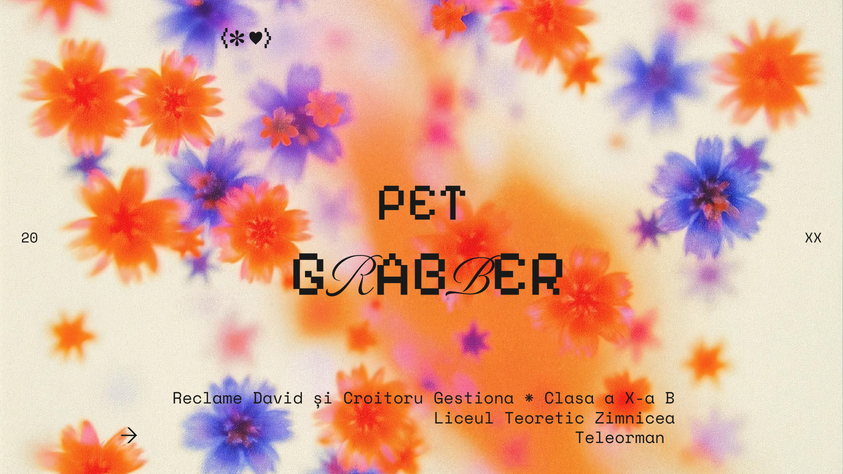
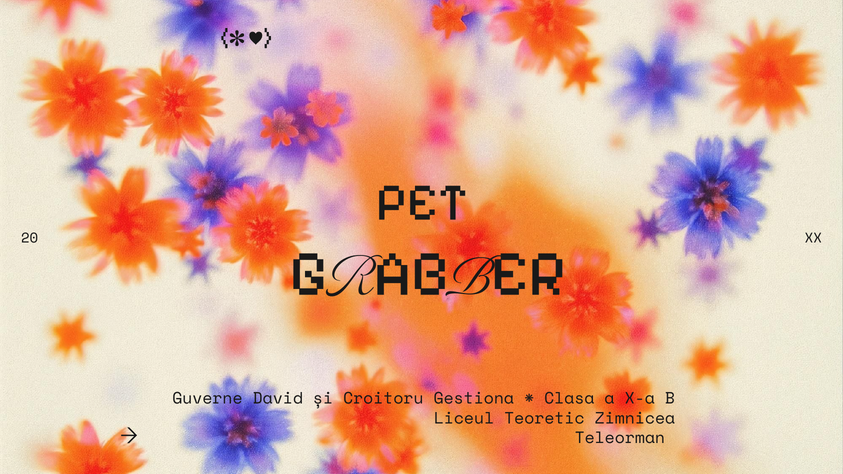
Reclame: Reclame -> Guverne (207, 399)
